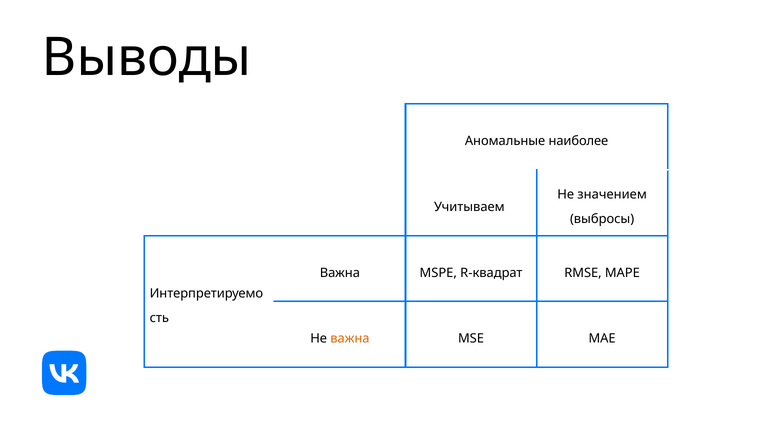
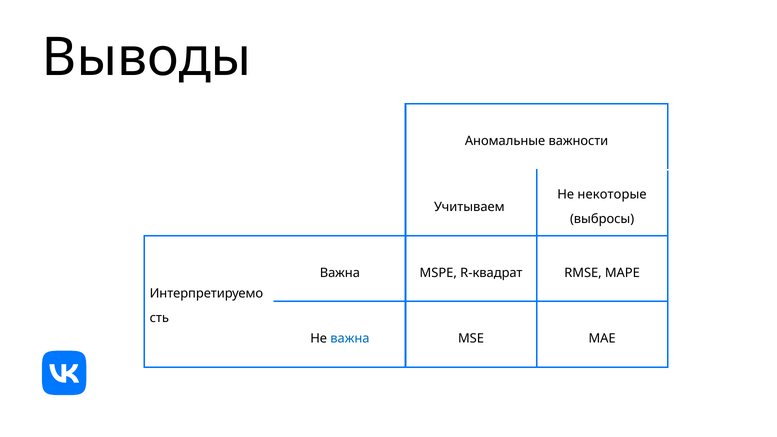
наиболее: наиболее -> важности (578, 141)
значением: значением -> некоторые (612, 195)
важна colour: orange -> blue (350, 339)
